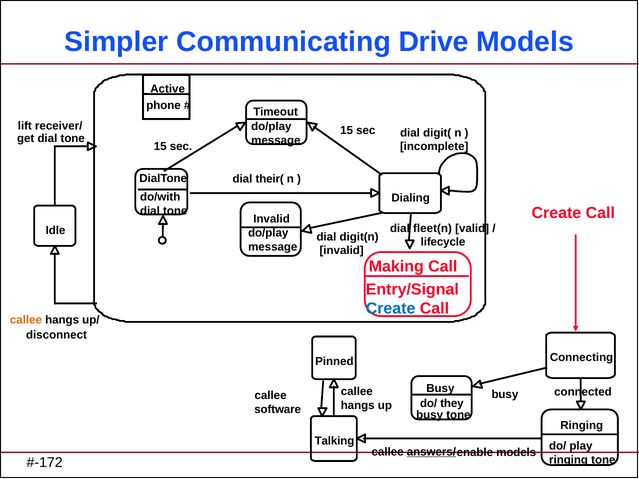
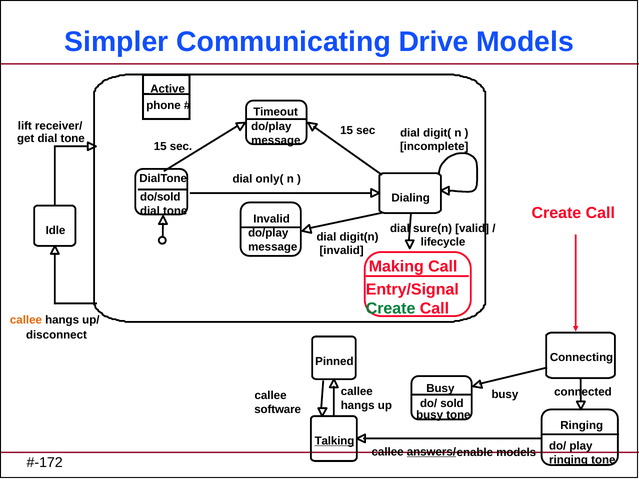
their(: their( -> only( (270, 179)
do/with: do/with -> do/sold (160, 197)
fleet(n: fleet(n -> sure(n (433, 229)
Create colour: blue -> green (391, 309)
they: they -> sold (452, 404)
Talking underline: none -> present (334, 441)
